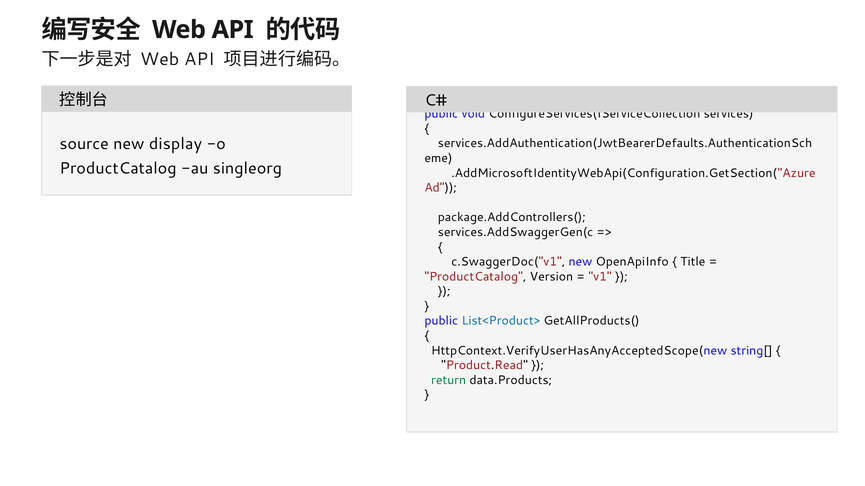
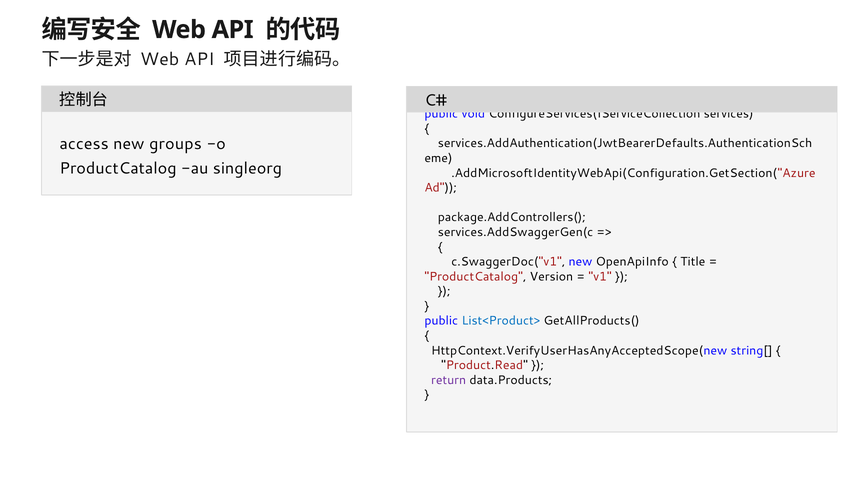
source: source -> access (84, 144)
display: display -> groups (175, 144)
return colour: green -> purple (449, 381)
